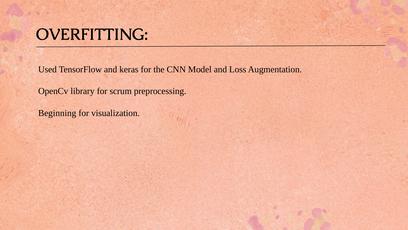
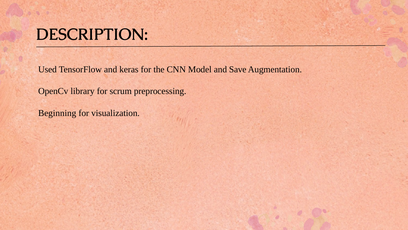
OVERFITTING: OVERFITTING -> DESCRIPTION (92, 35)
Loss: Loss -> Save (238, 69)
